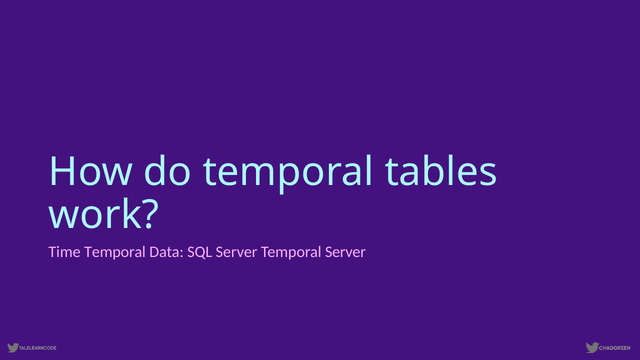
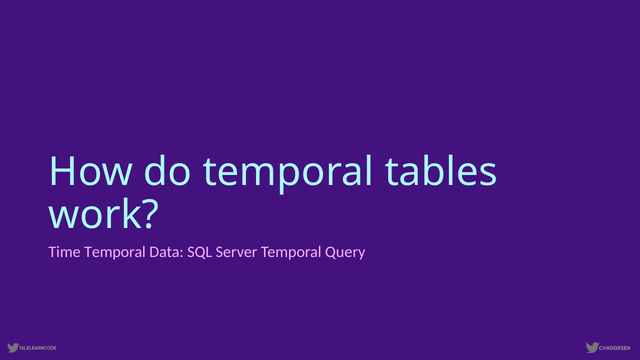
Temporal Server: Server -> Query (345, 252)
